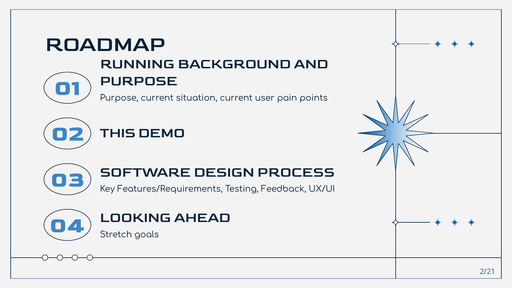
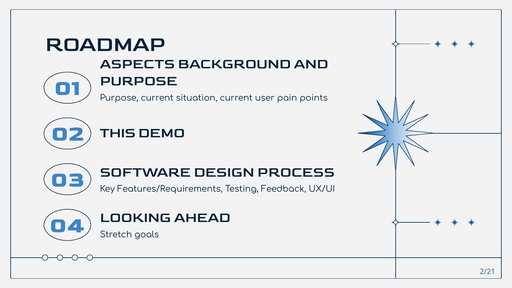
RUNNING: RUNNING -> ASPECTS (137, 64)
